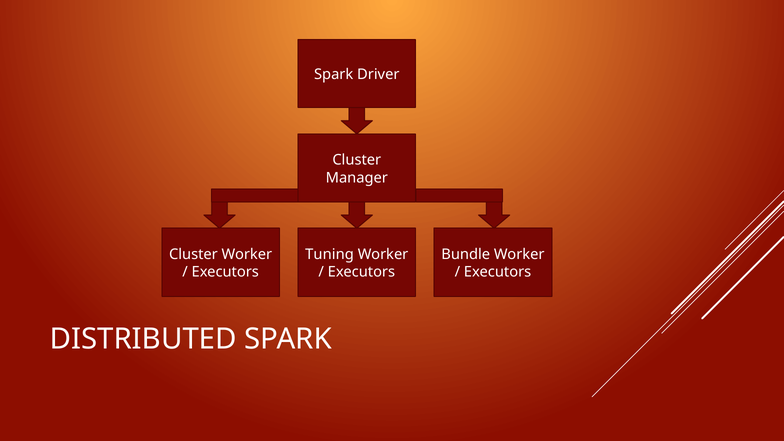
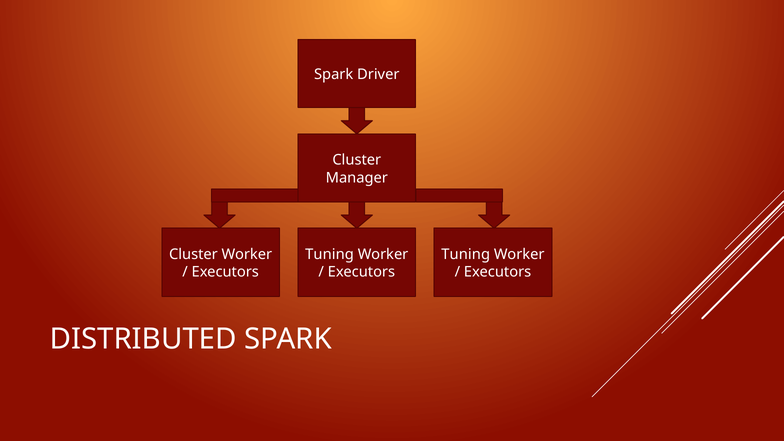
Bundle: Bundle -> Tuning (466, 254)
